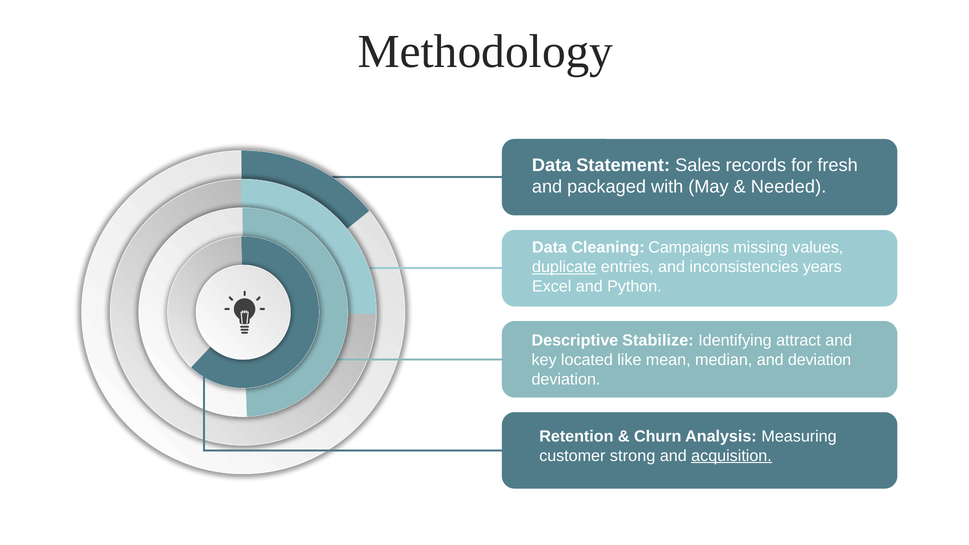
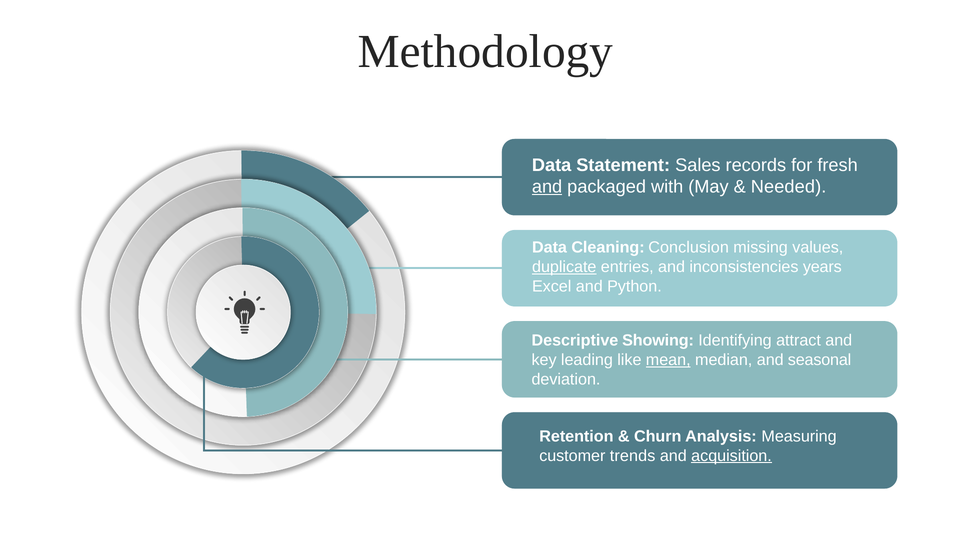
and underline: none -> present (547, 187)
Campaigns: Campaigns -> Conclusion (689, 248)
Stabilize: Stabilize -> Showing (658, 341)
located: located -> leading (587, 360)
mean underline: none -> present (668, 360)
and deviation: deviation -> seasonal (820, 360)
strong: strong -> trends (633, 456)
